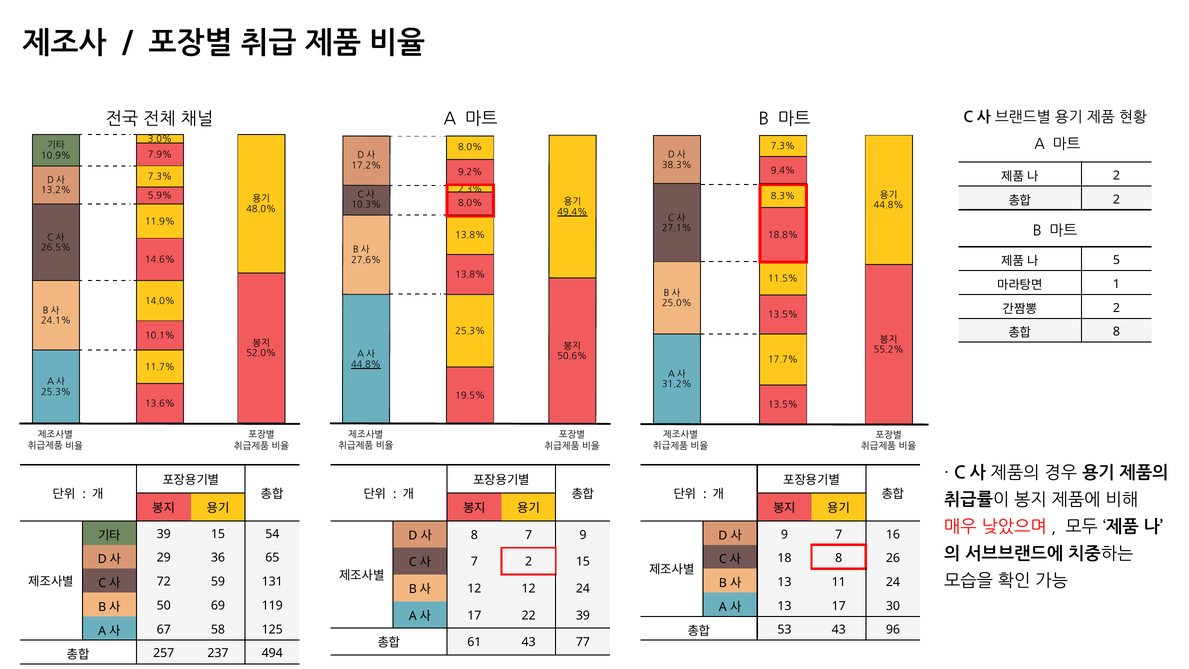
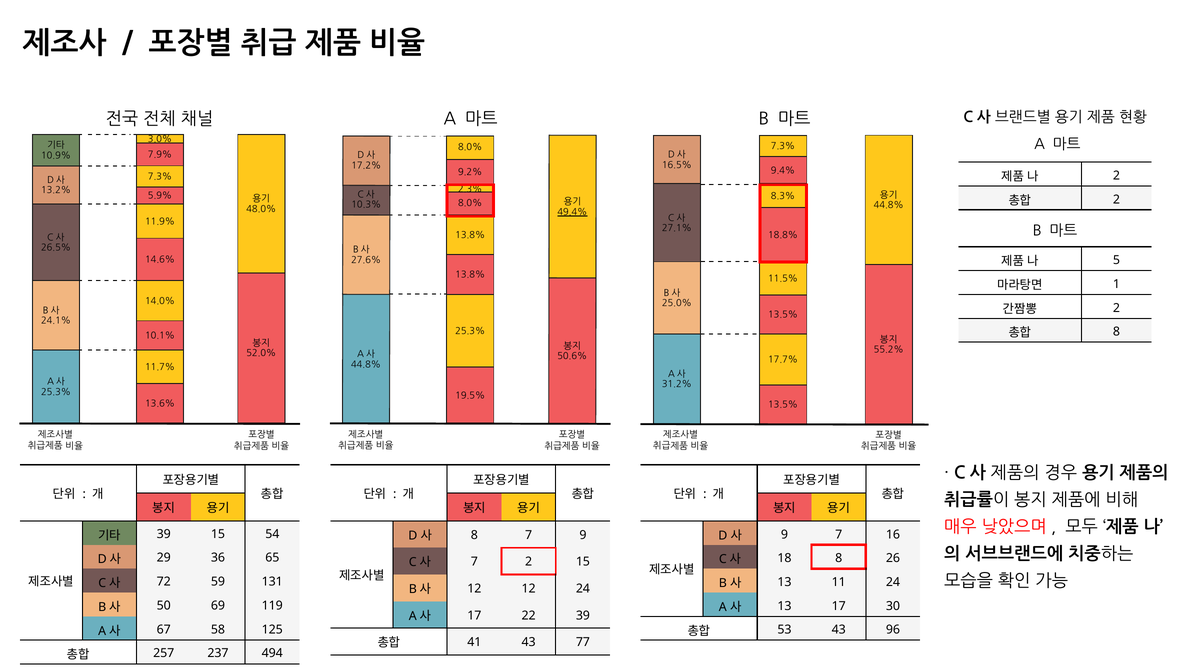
38.3%: 38.3% -> 16.5% (677, 165)
44.8% underline: present -> none (366, 364)
61: 61 -> 41 (474, 642)
